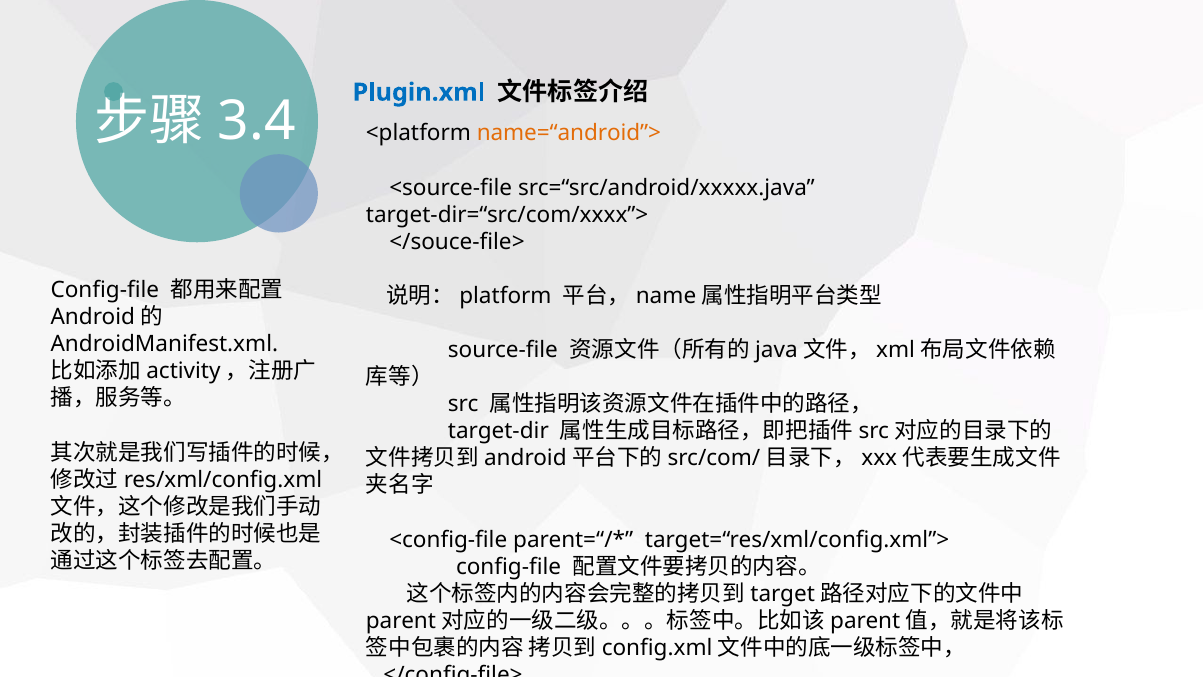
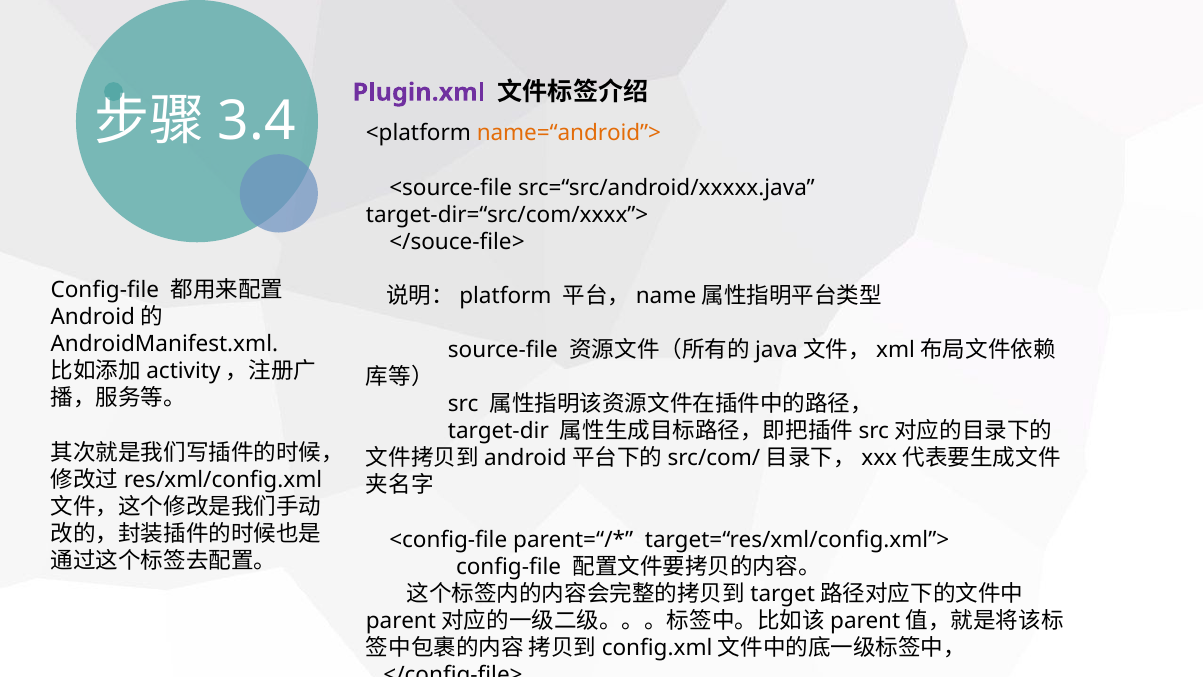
Plugin.xml colour: blue -> purple (419, 92)
